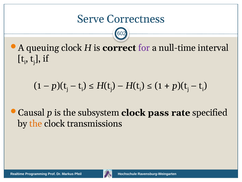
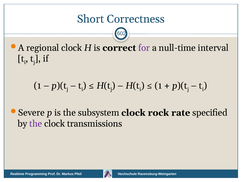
Serve: Serve -> Short (91, 19)
queuing: queuing -> regional (43, 48)
Causal: Causal -> Severe (31, 112)
pass: pass -> rock (158, 112)
the colour: orange -> purple (36, 123)
